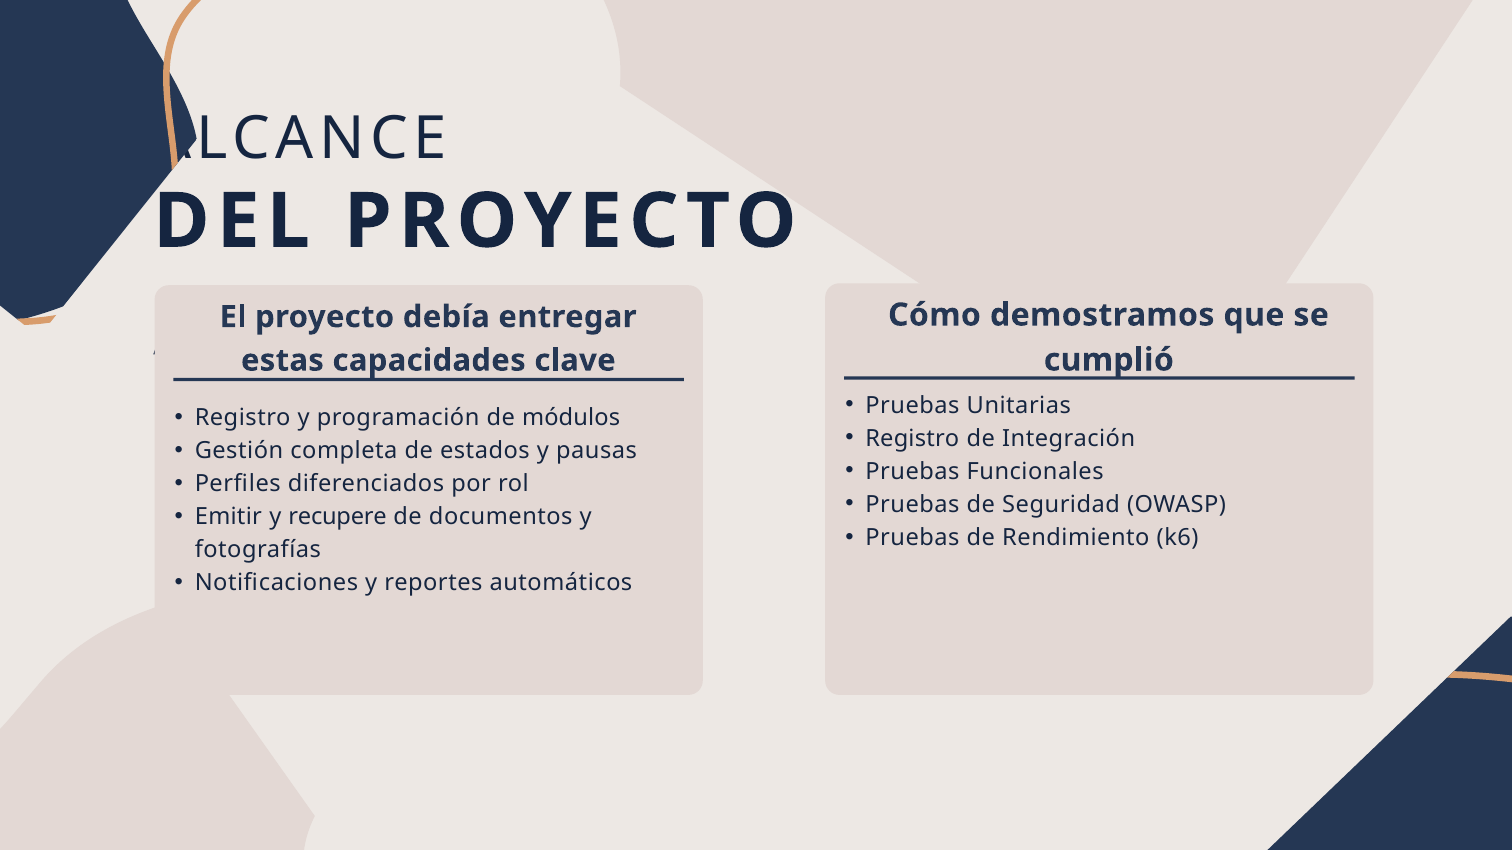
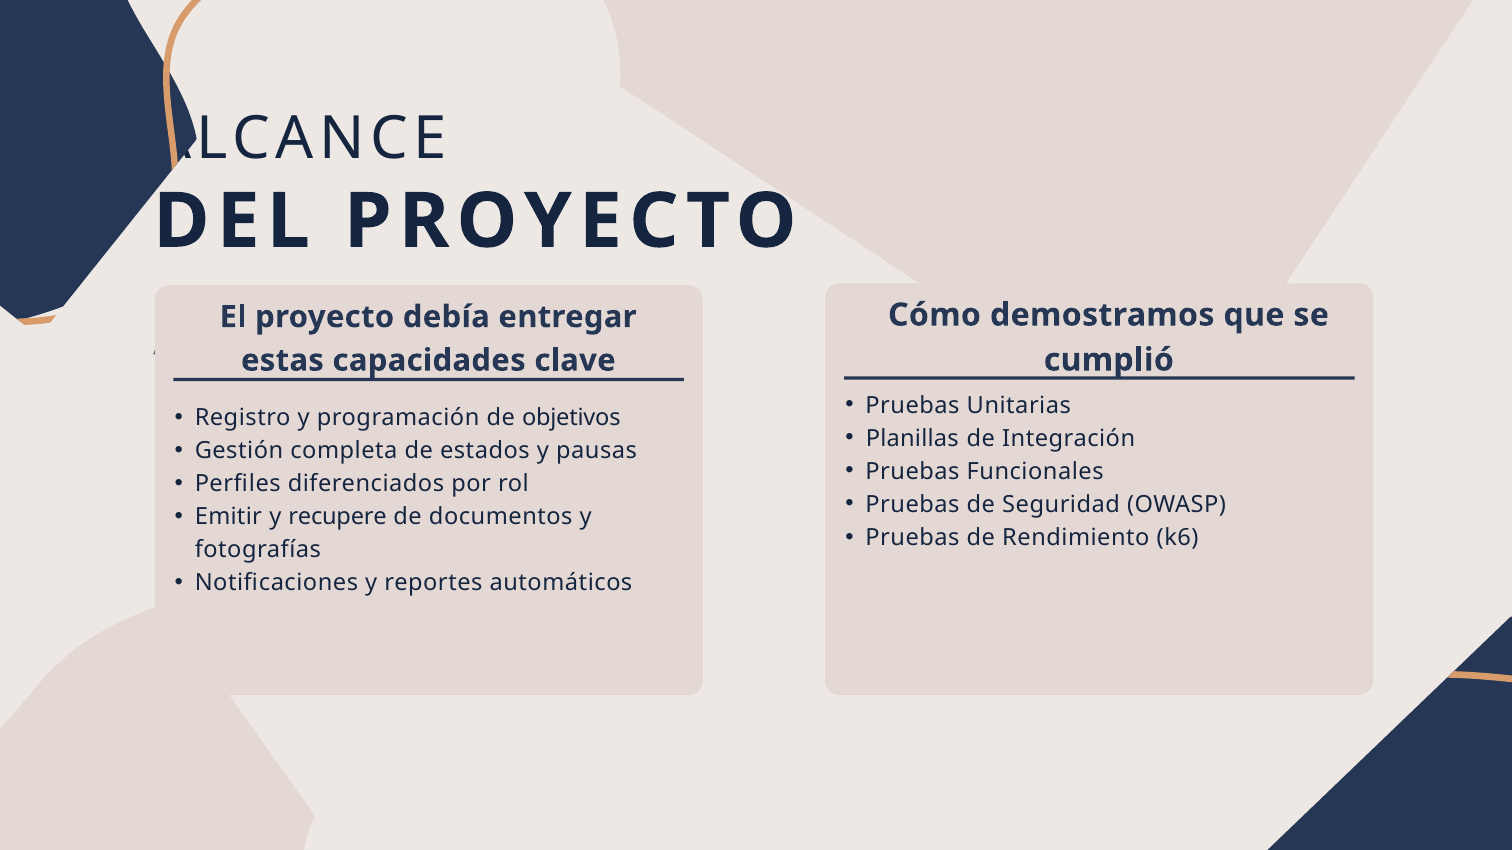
módulos: módulos -> objetivos (571, 418)
Registro: Registro -> Planillas (912, 439)
